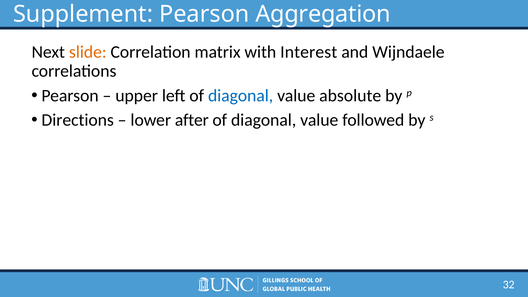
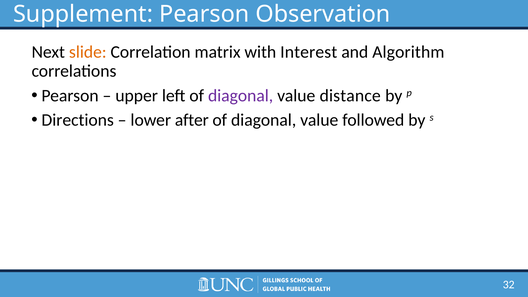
Aggregation: Aggregation -> Observation (323, 14)
Wijndaele: Wijndaele -> Algorithm (408, 52)
diagonal colour: blue -> purple (241, 96)
absolute: absolute -> distance (350, 96)
